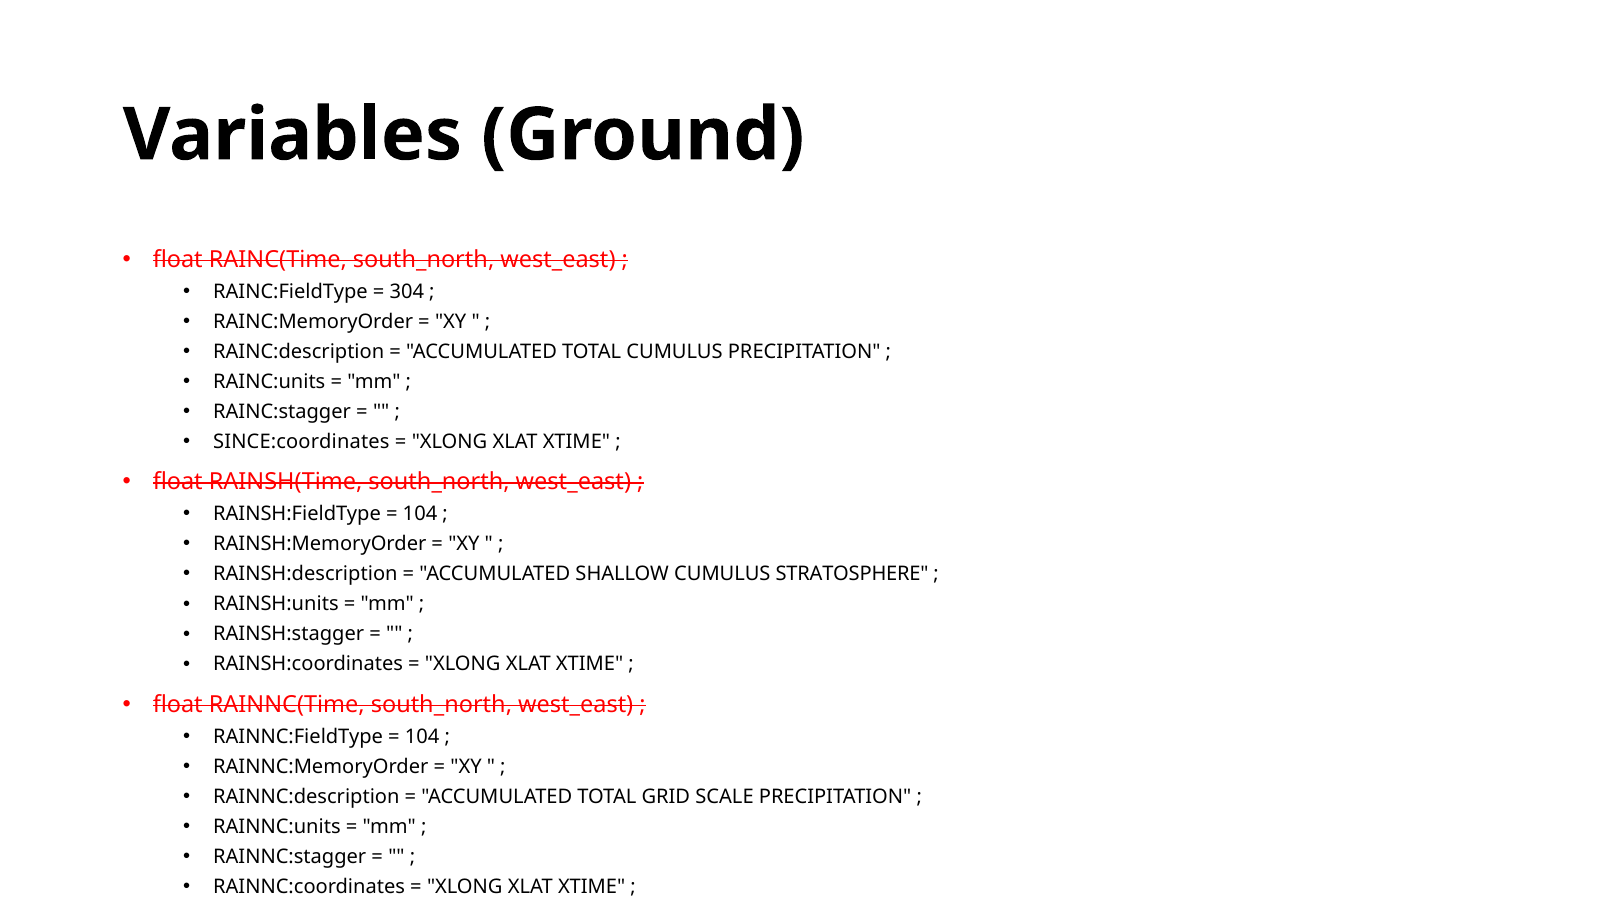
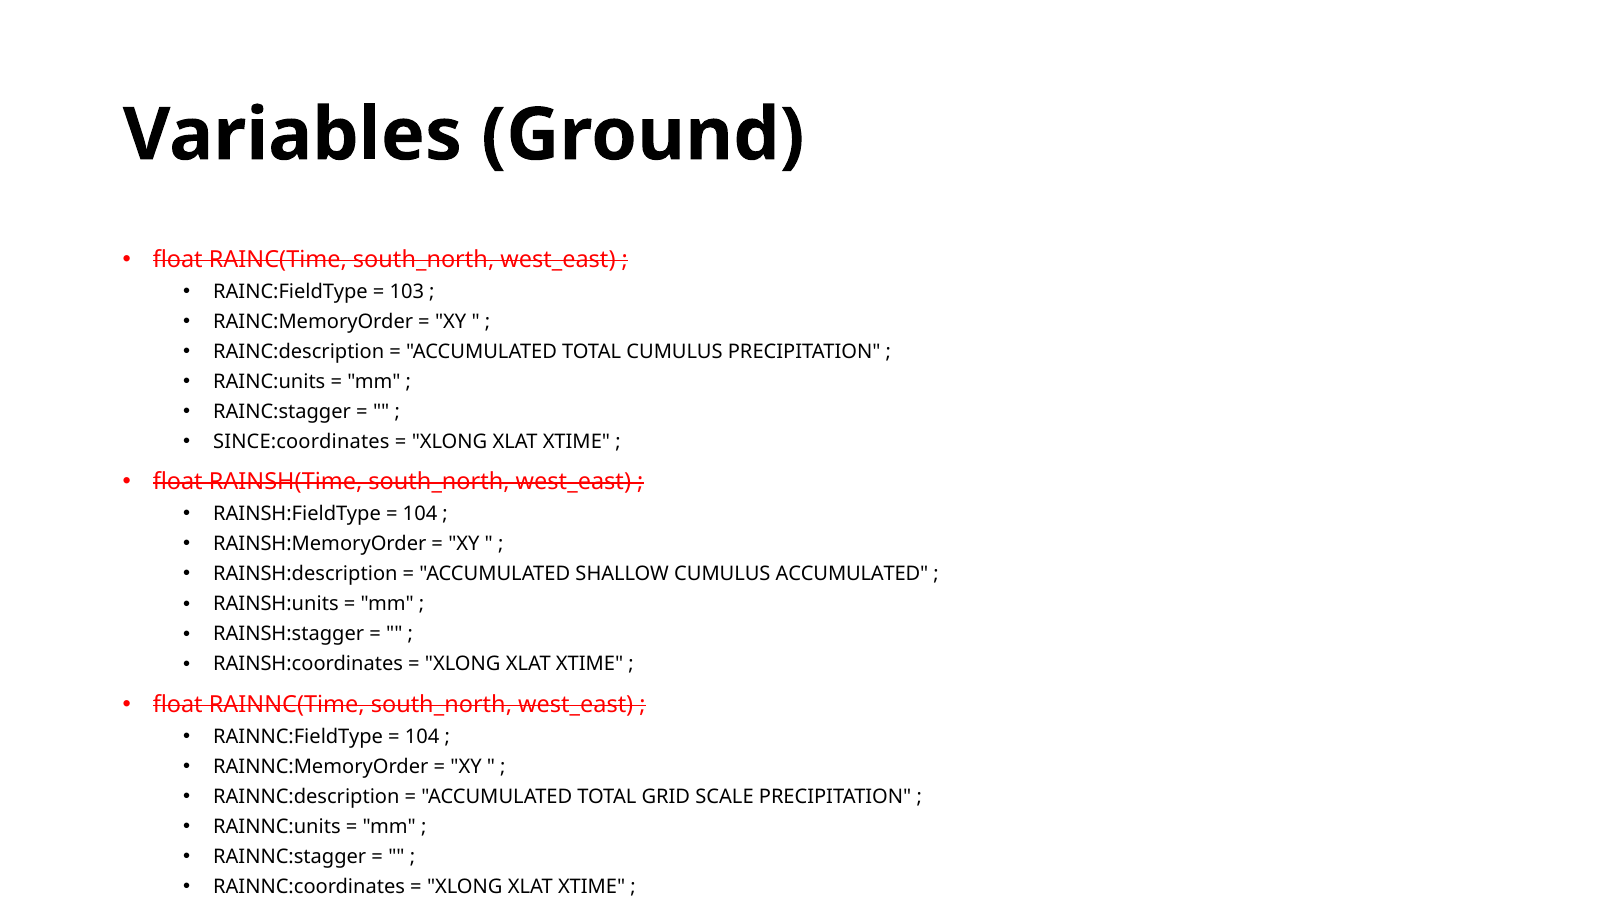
304: 304 -> 103 (407, 291)
CUMULUS STRATOSPHERE: STRATOSPHERE -> ACCUMULATED (852, 574)
